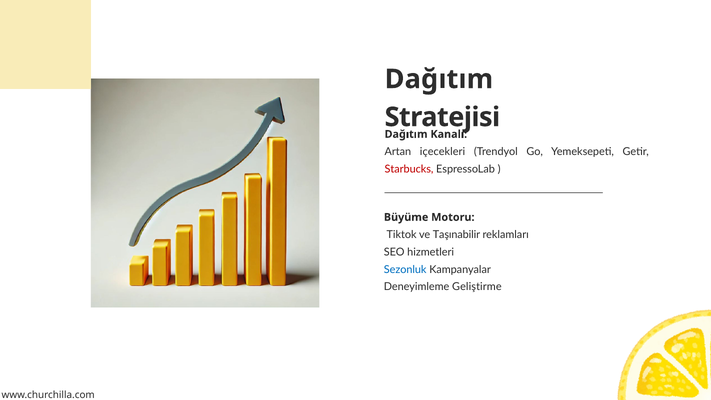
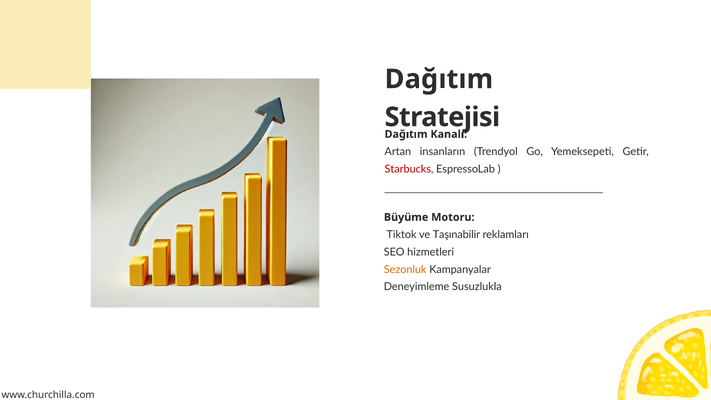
içecekleri: içecekleri -> insanların (443, 152)
Sezonluk colour: blue -> orange (405, 269)
Geliştirme: Geliştirme -> Susuzlukla (477, 287)
